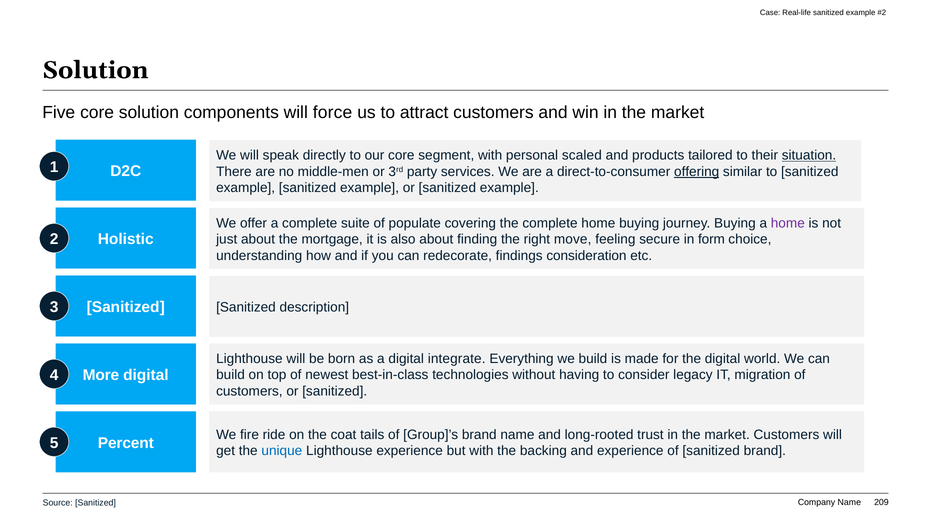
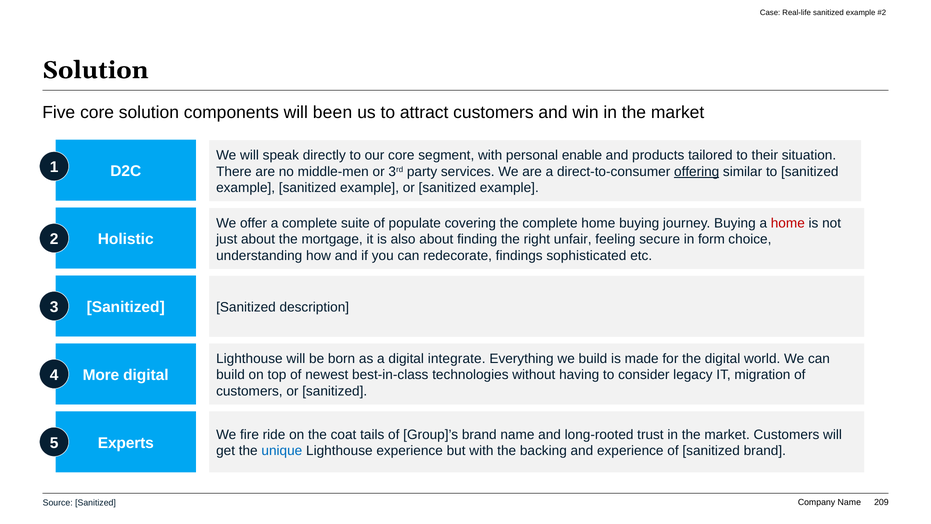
force: force -> been (333, 112)
scaled: scaled -> enable (582, 155)
situation underline: present -> none (809, 155)
home colour: purple -> red (788, 223)
move: move -> unfair (573, 239)
consideration: consideration -> sophisticated (586, 256)
Percent: Percent -> Experts (126, 443)
